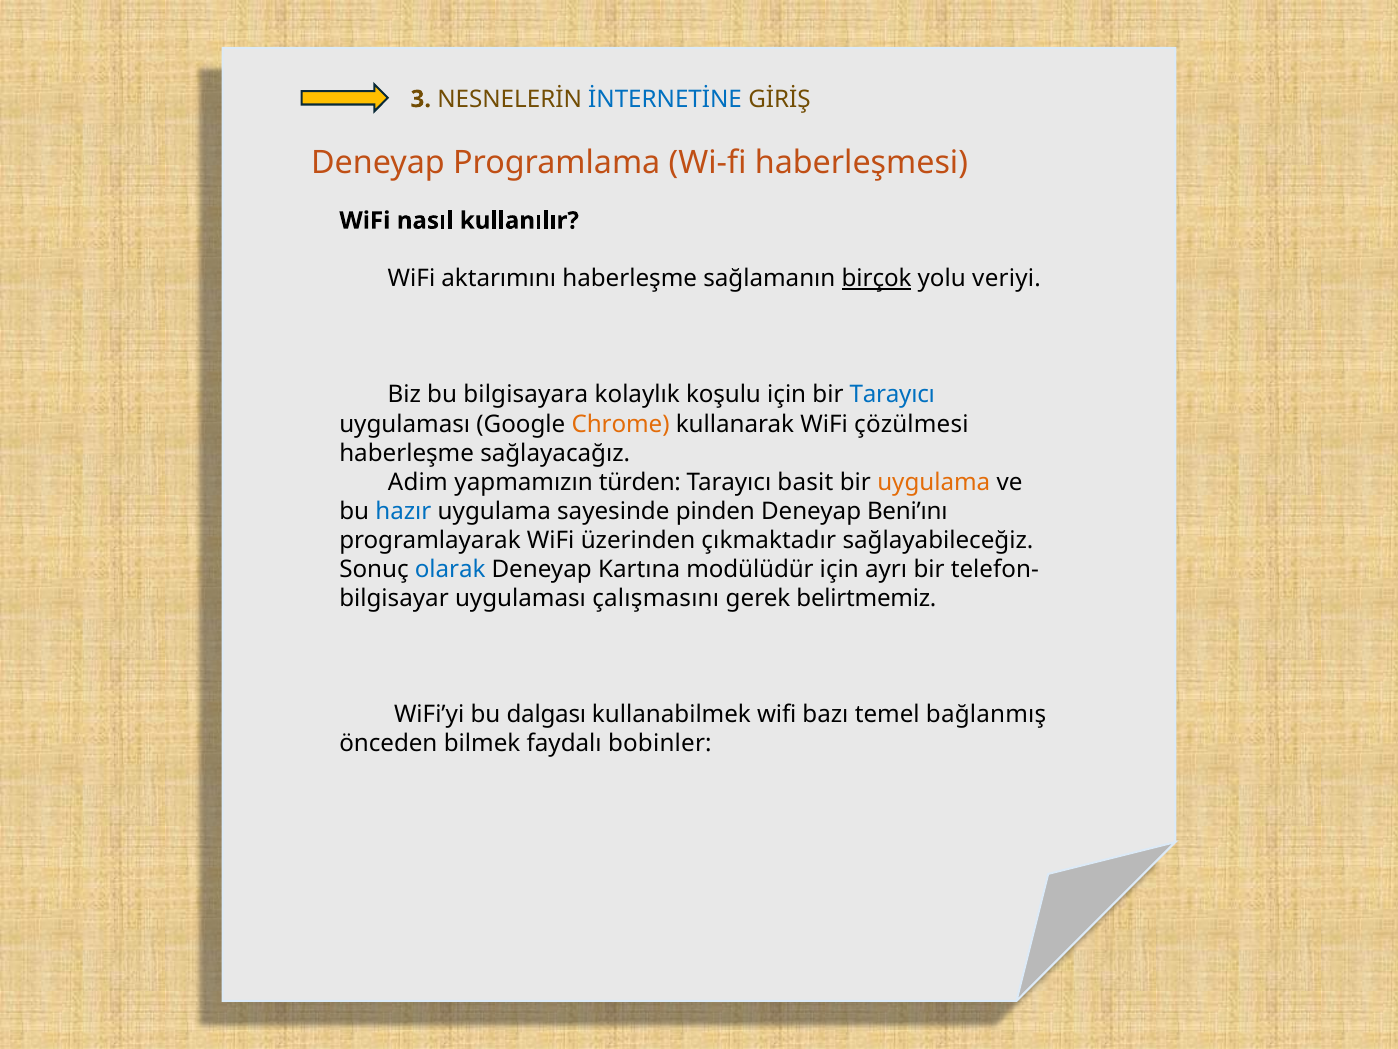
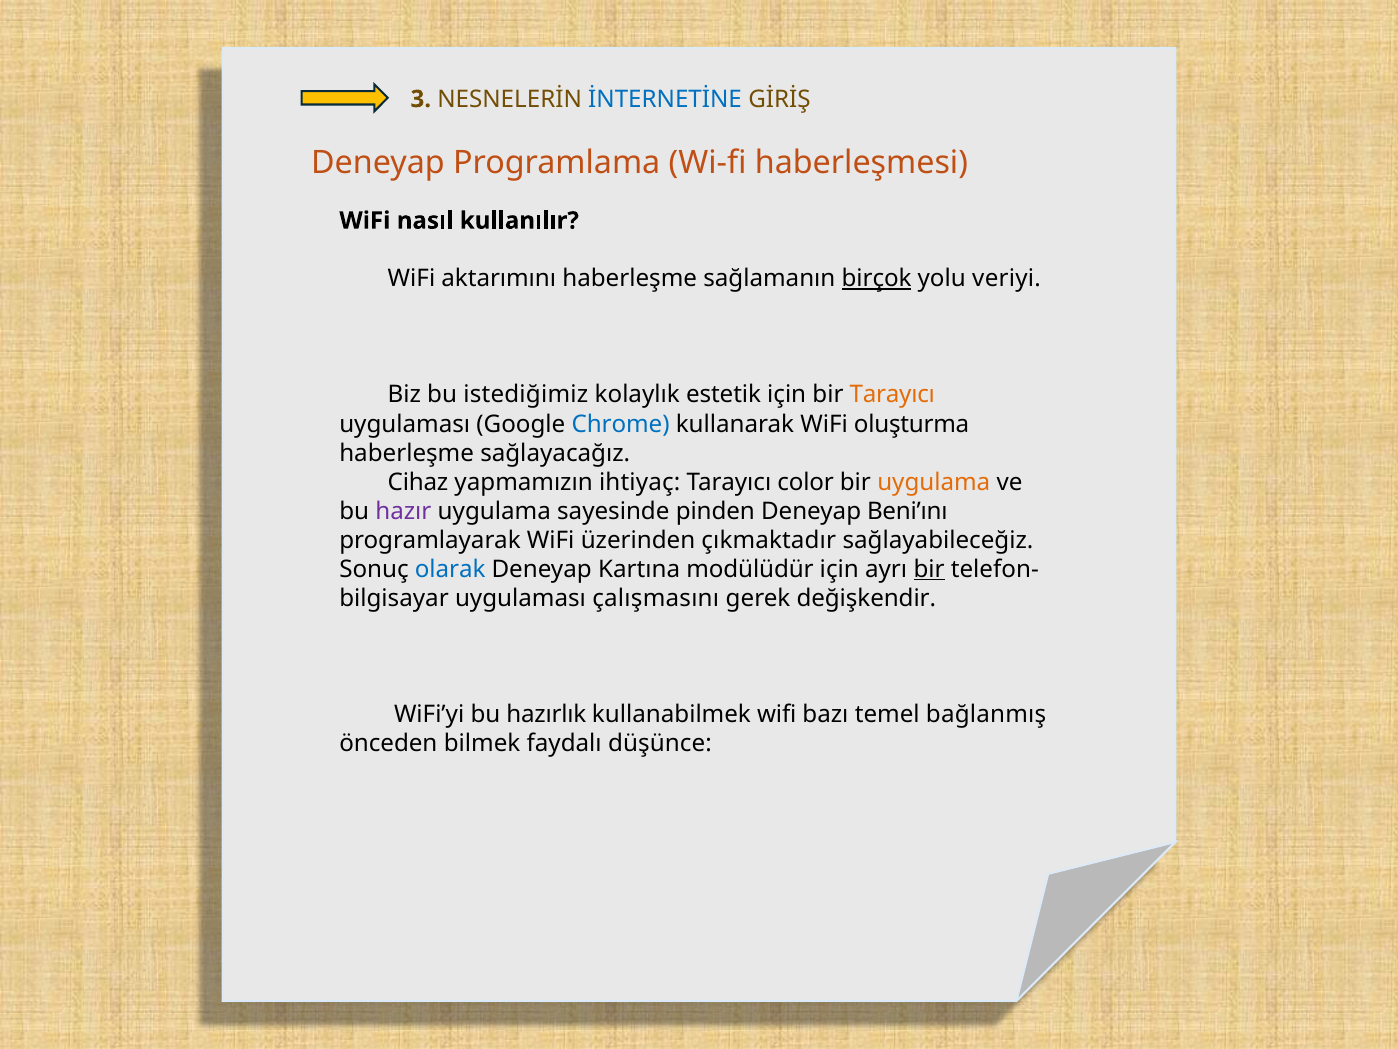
bilgisayara: bilgisayara -> istediğimiz (526, 395)
koşulu: koşulu -> estetik (724, 395)
Tarayıcı colour: blue -> orange (892, 395)
Chrome colour: orange -> blue (621, 424)
çözülmesi: çözülmesi -> oluşturma (912, 424)
Adim: Adim -> Cihaz (418, 482)
türden: türden -> ihtiyaç (640, 482)
basit: basit -> color (806, 482)
hazır colour: blue -> purple (403, 511)
bir underline: none -> present (929, 569)
belirtmemiz: belirtmemiz -> değişkendir (866, 598)
dalgası: dalgası -> hazırlık (546, 714)
bobinler: bobinler -> düşünce (660, 743)
